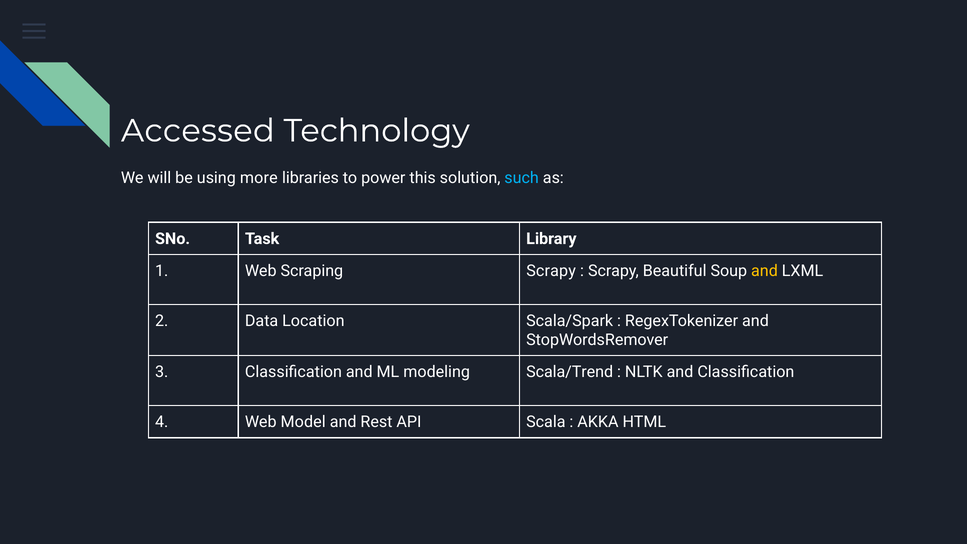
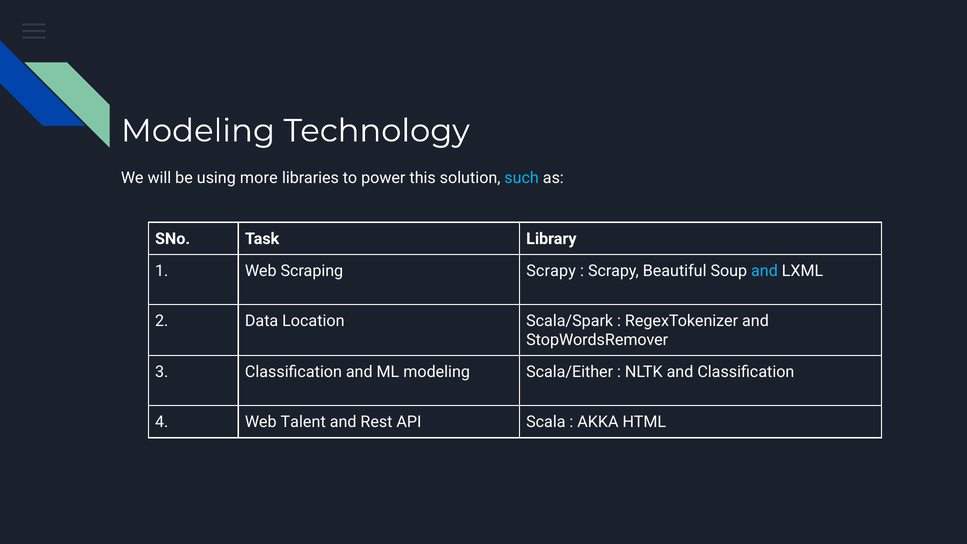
Accessed: Accessed -> Modeling (198, 131)
and colour: yellow -> light blue (764, 271)
Scala/Trend: Scala/Trend -> Scala/Either (570, 372)
Model: Model -> Talent (303, 422)
